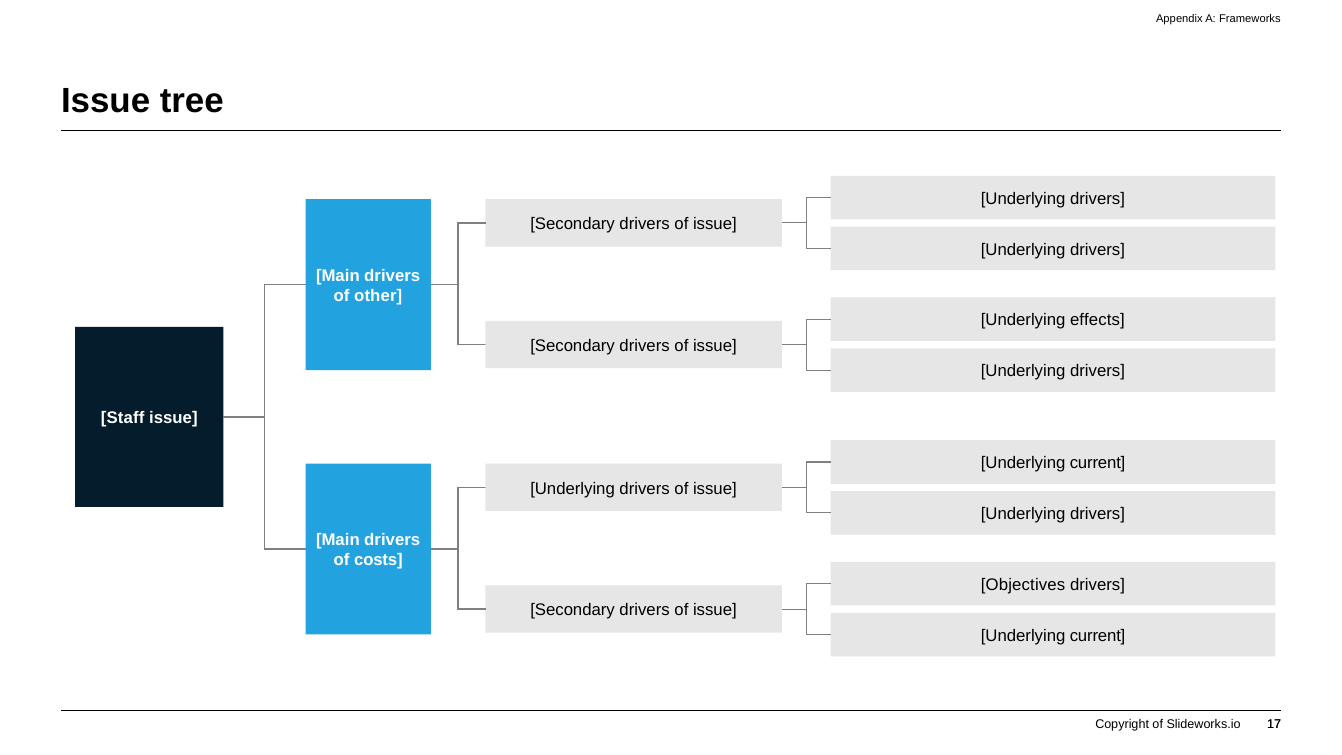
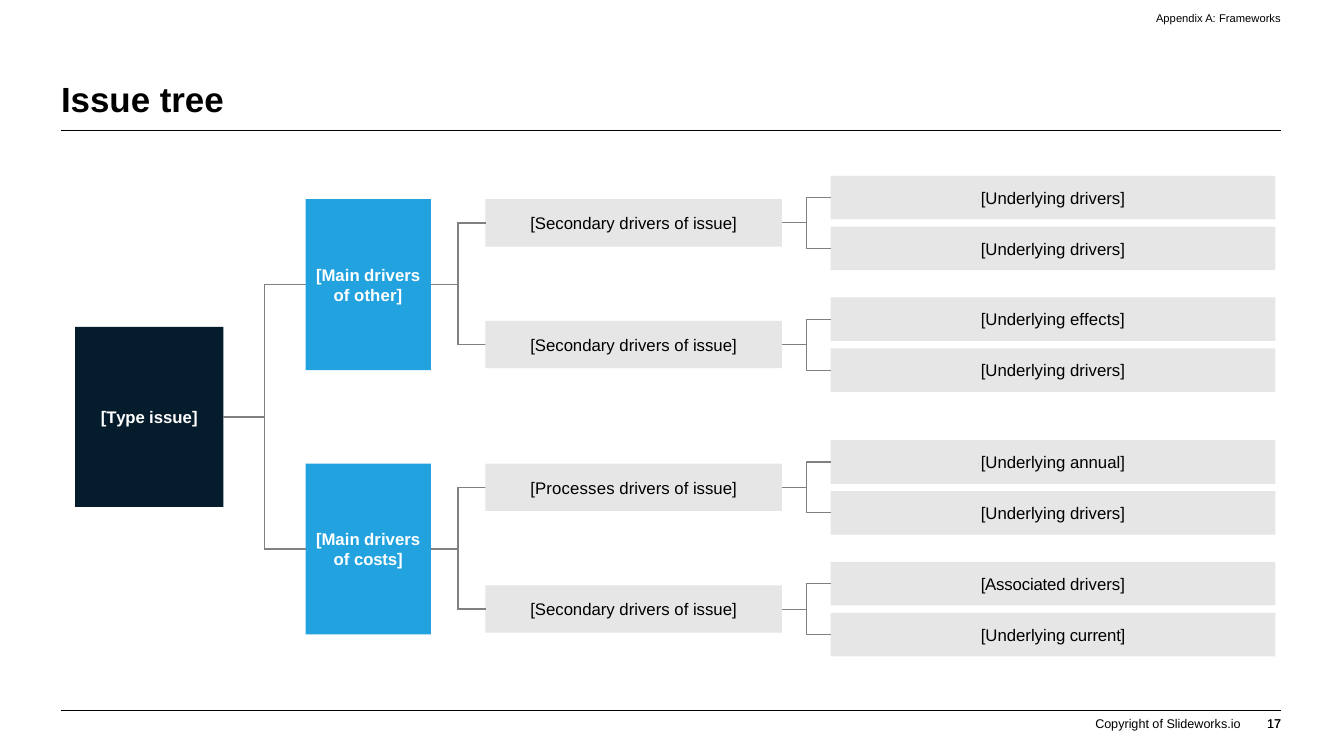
Staff: Staff -> Type (123, 418)
current: current -> annual (1097, 463)
Underlying: Underlying -> Processes (572, 488)
Objectives: Objectives -> Associated (1023, 585)
